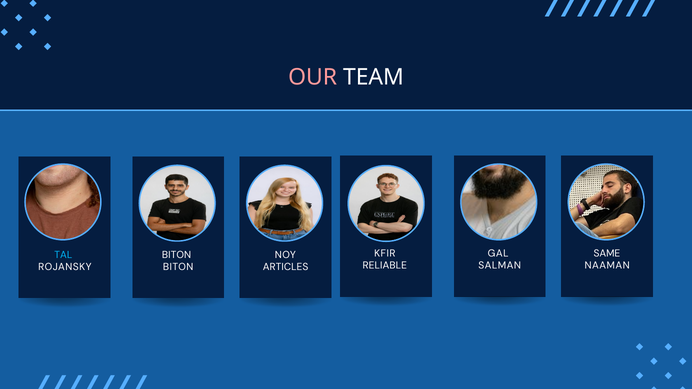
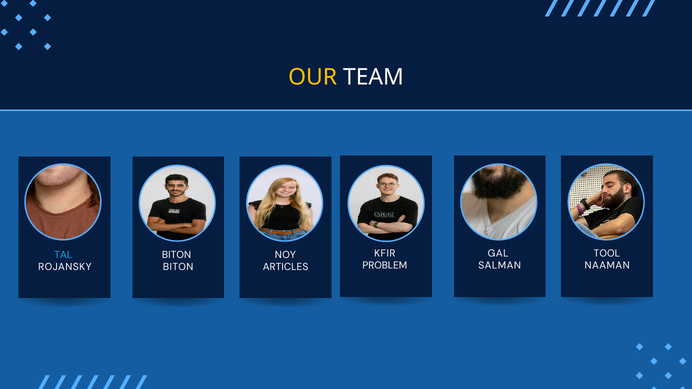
OUR colour: pink -> yellow (313, 77)
SAME: SAME -> TOOL (607, 254)
RELIABLE: RELIABLE -> PROBLEM (385, 266)
